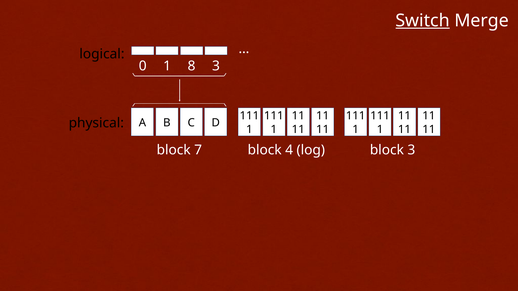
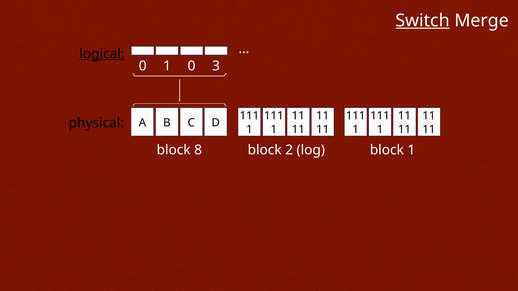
logical underline: none -> present (102, 54)
1 8: 8 -> 0 (192, 66)
7: 7 -> 8 (198, 150)
4: 4 -> 2 (289, 150)
block 3: 3 -> 1 (411, 150)
